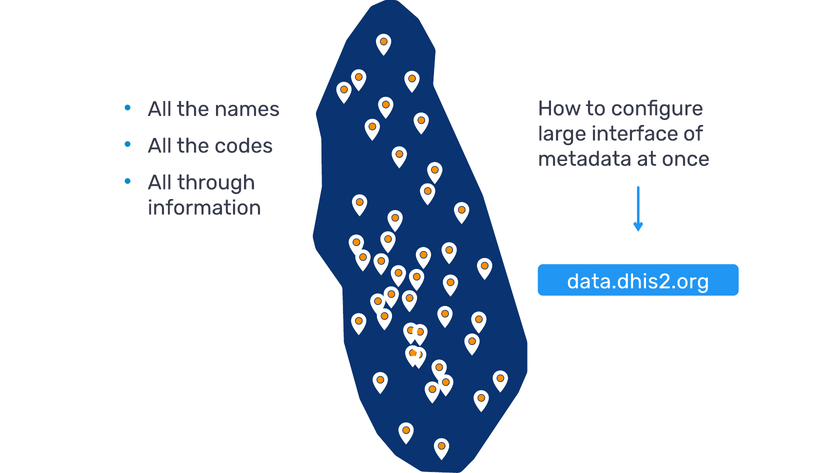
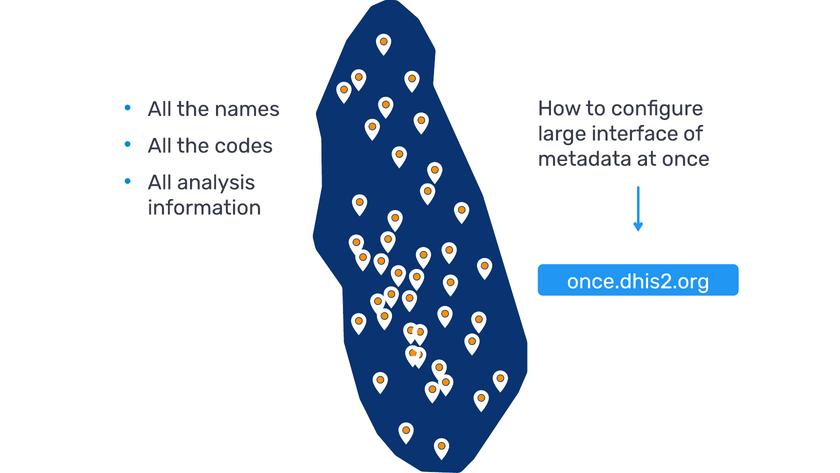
through: through -> analysis (216, 182)
data.dhis2.org: data.dhis2.org -> once.dhis2.org (638, 281)
